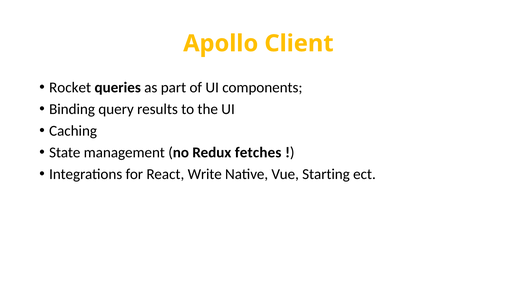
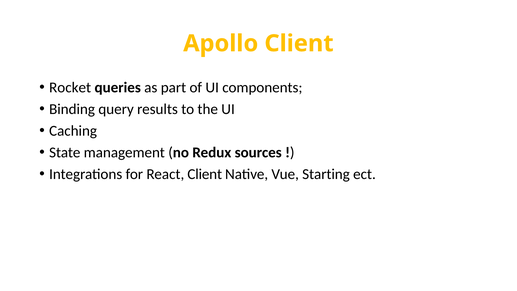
fetches: fetches -> sources (258, 152)
React Write: Write -> Client (205, 174)
